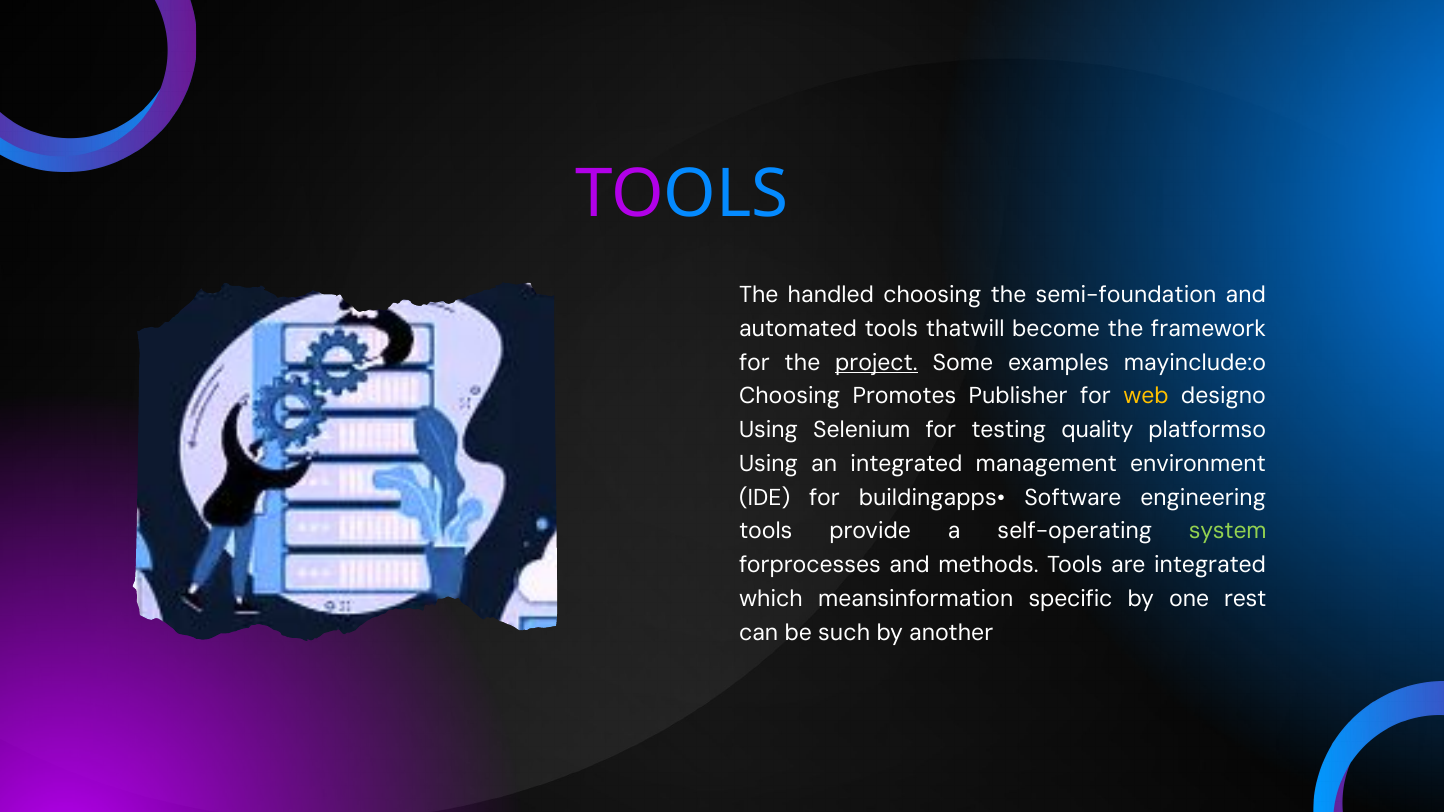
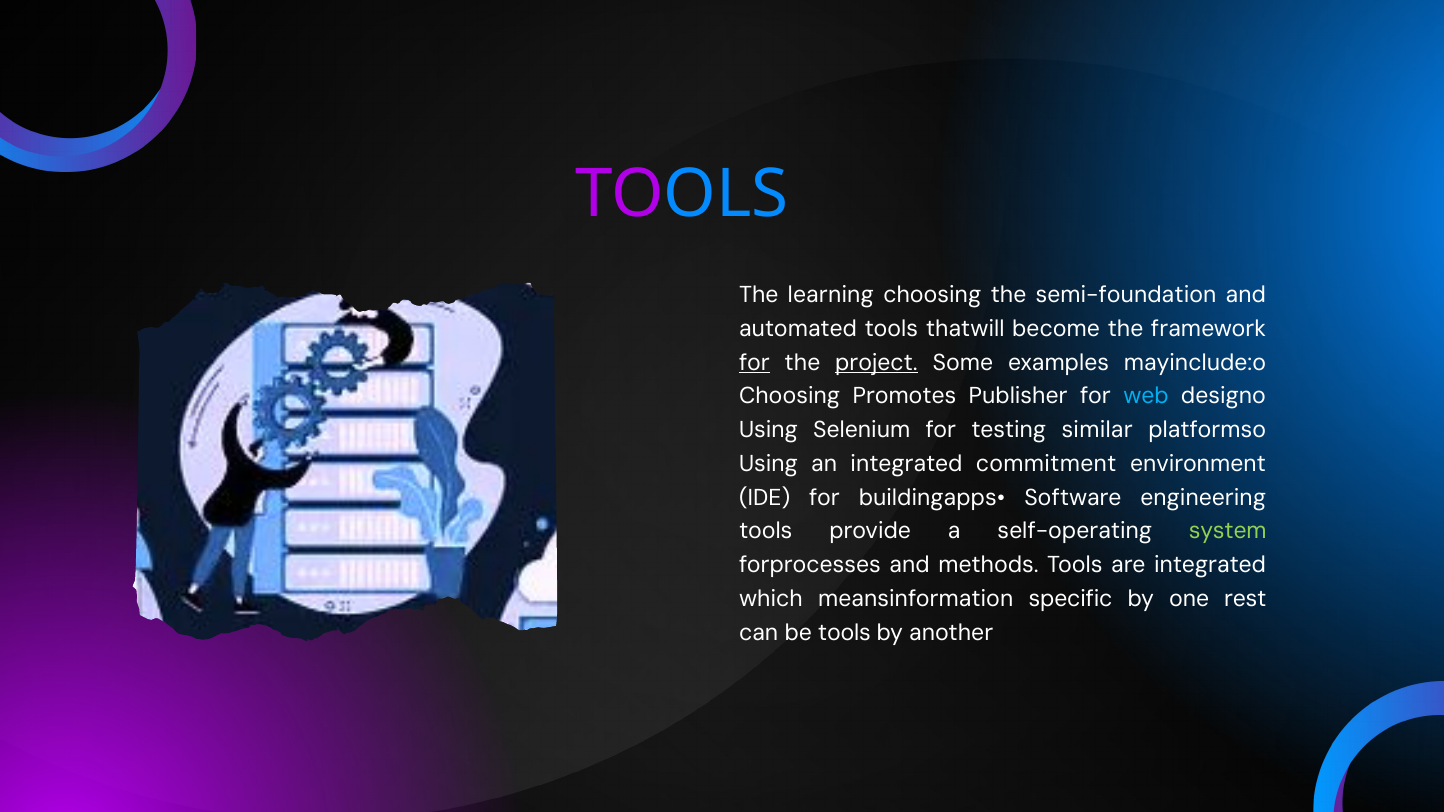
handled: handled -> learning (831, 295)
for underline: none -> present (754, 363)
web colour: yellow -> light blue (1146, 396)
quality: quality -> similar (1097, 430)
management: management -> commitment (1046, 464)
be such: such -> tools (844, 633)
